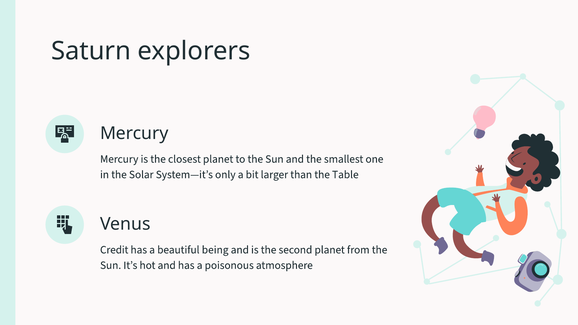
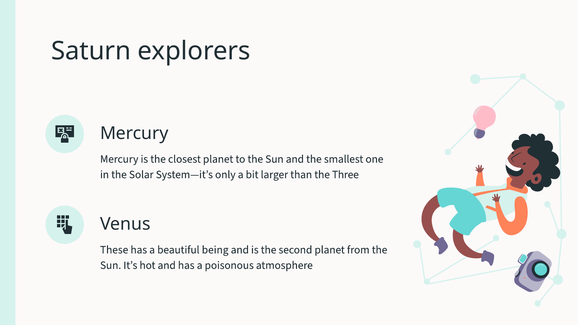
Table: Table -> Three (345, 175)
Credit: Credit -> These (114, 250)
